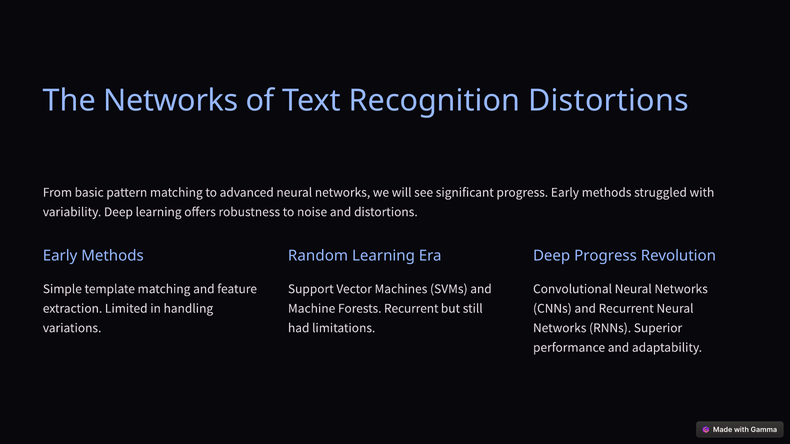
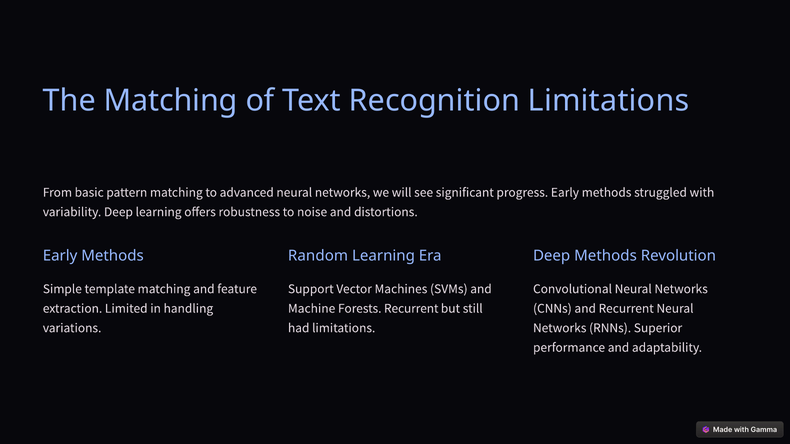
The Networks: Networks -> Matching (171, 101)
Recognition Distortions: Distortions -> Limitations (609, 101)
Deep Progress: Progress -> Methods (606, 256)
